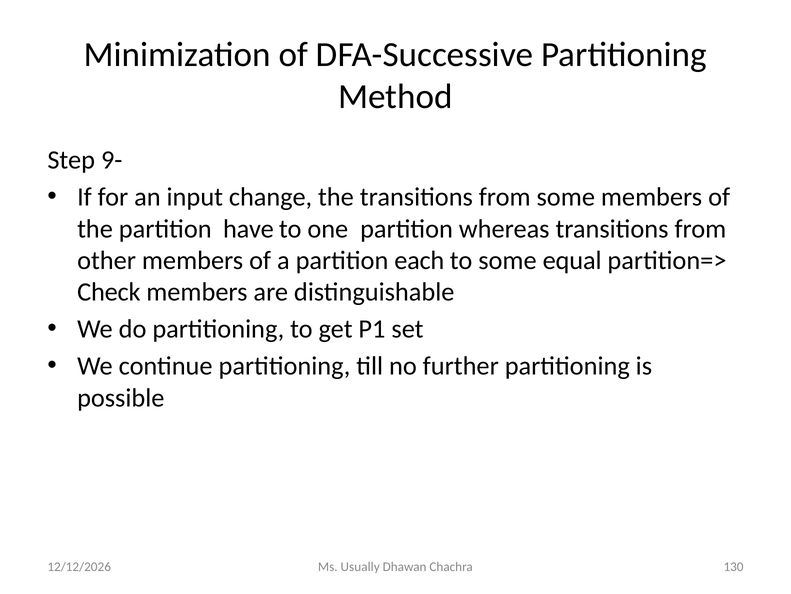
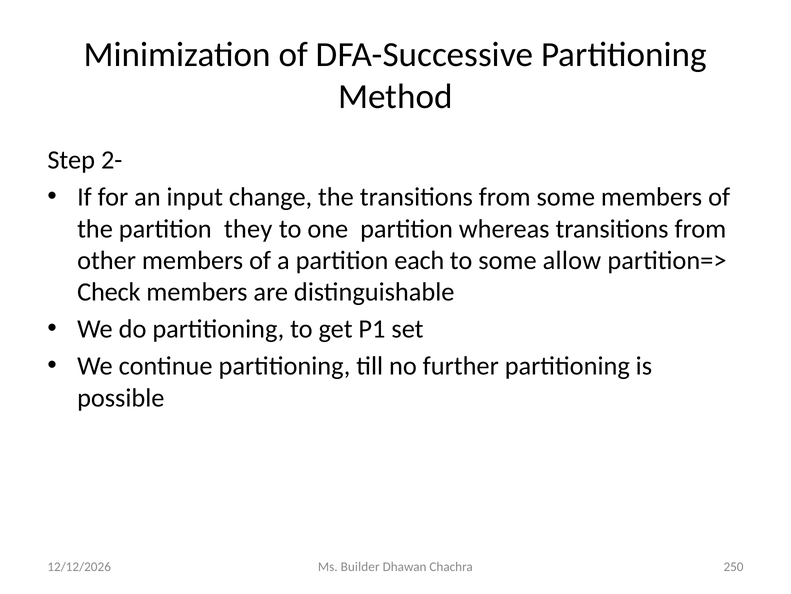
9-: 9- -> 2- (112, 160)
have: have -> they (248, 229)
equal: equal -> allow (572, 260)
Usually: Usually -> Builder (360, 566)
130: 130 -> 250 (734, 566)
